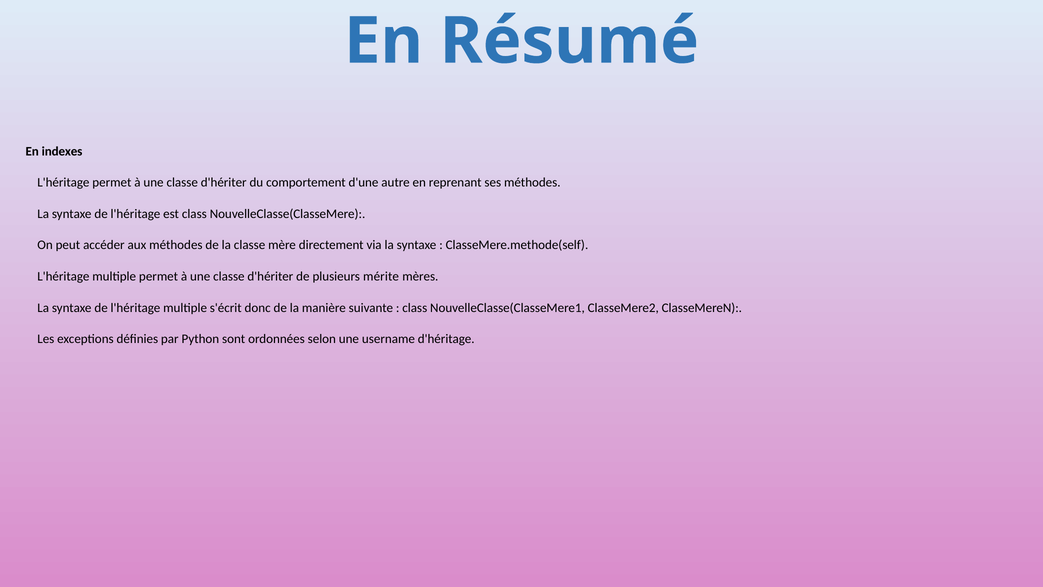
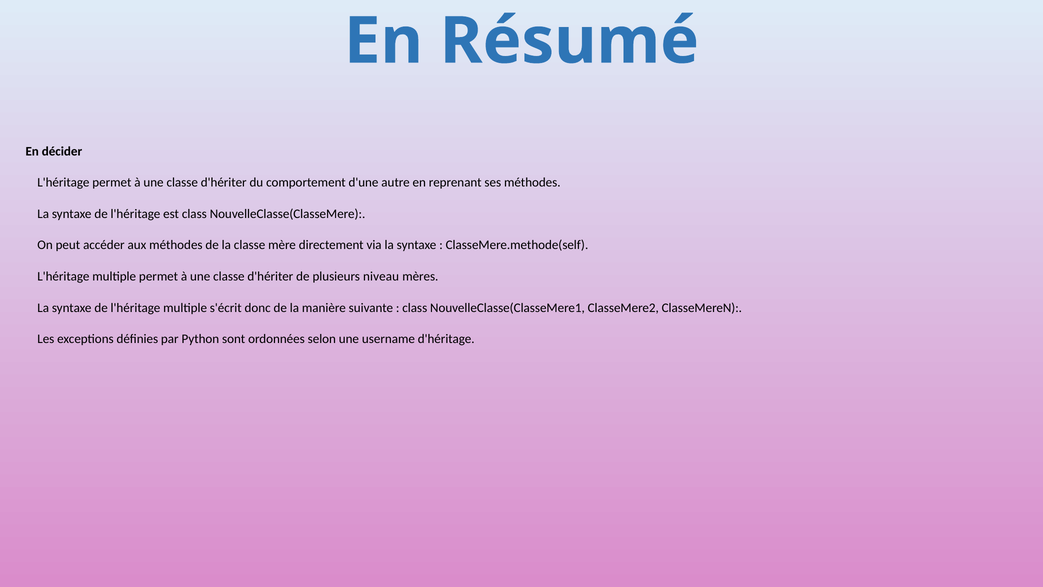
indexes: indexes -> décider (62, 151)
mérite: mérite -> niveau (381, 276)
